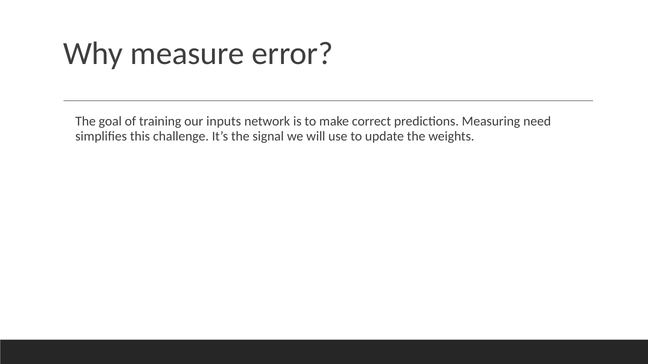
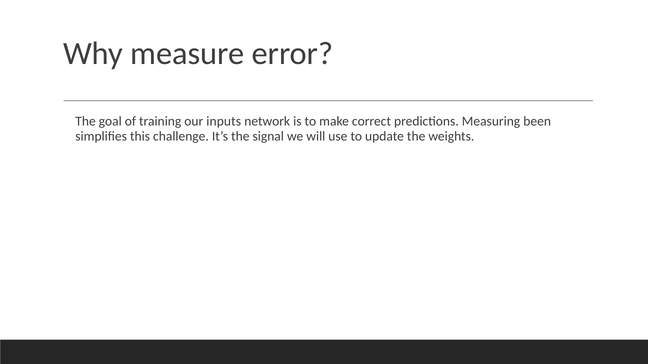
need: need -> been (537, 122)
